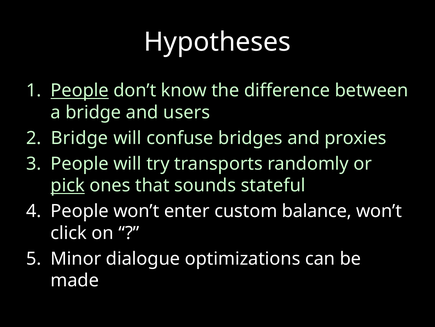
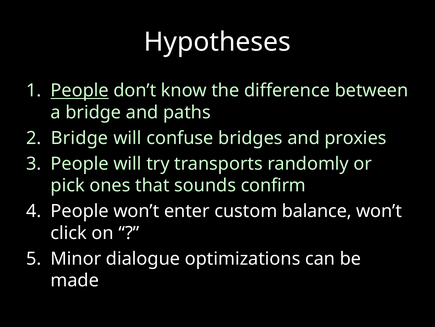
users: users -> paths (187, 112)
pick underline: present -> none (68, 185)
stateful: stateful -> confirm (273, 185)
